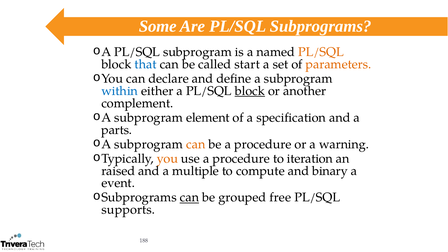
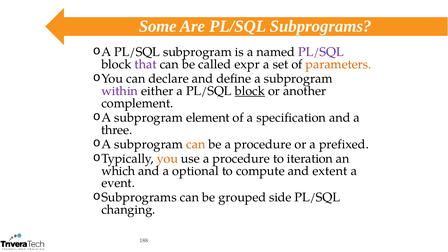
PL/SQL colour: orange -> purple (321, 52)
that colour: blue -> purple (146, 64)
start: start -> expr (247, 64)
within colour: blue -> purple (120, 91)
parts: parts -> three (117, 130)
warning: warning -> prefixed (344, 144)
raised: raised -> which (118, 171)
multiple: multiple -> optional (196, 171)
binary: binary -> extent (330, 171)
can underline: present -> none (189, 197)
free: free -> side (280, 197)
supports: supports -> changing (128, 210)
